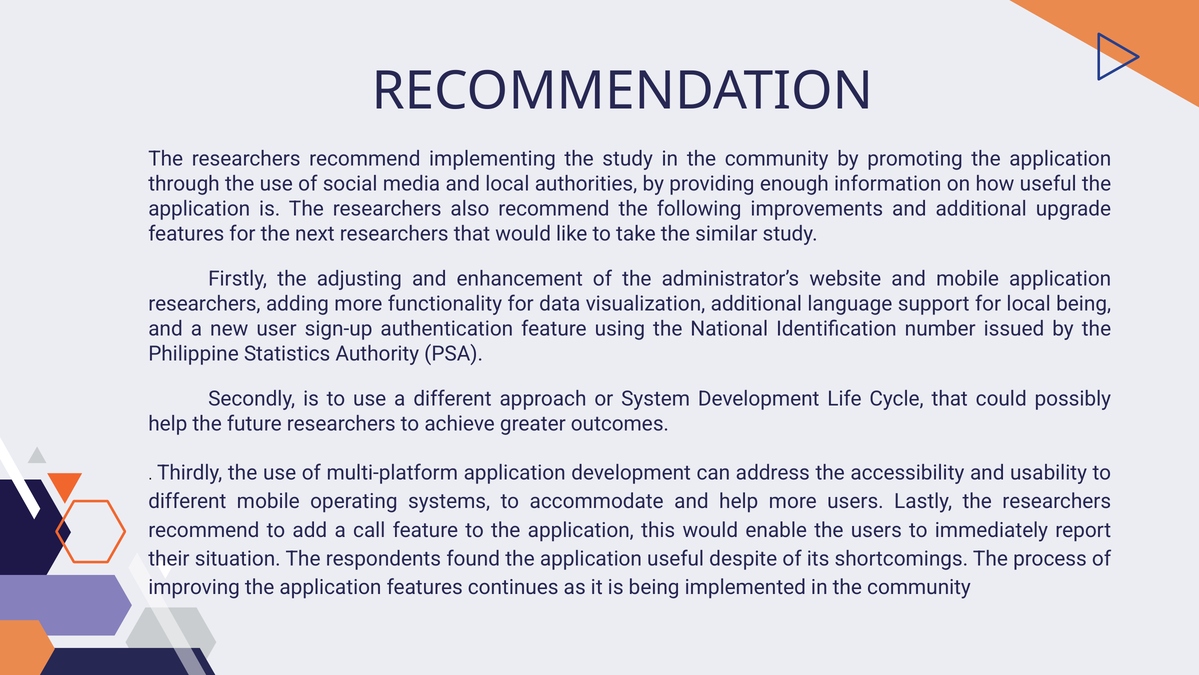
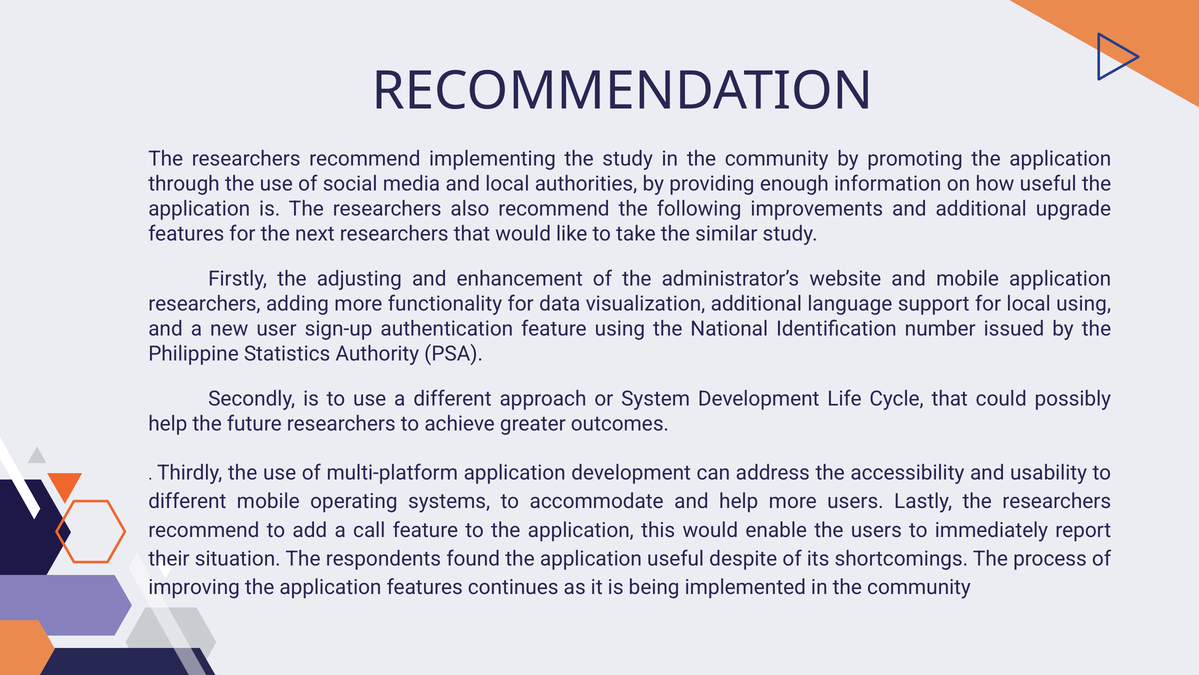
local being: being -> using (1084, 304)
